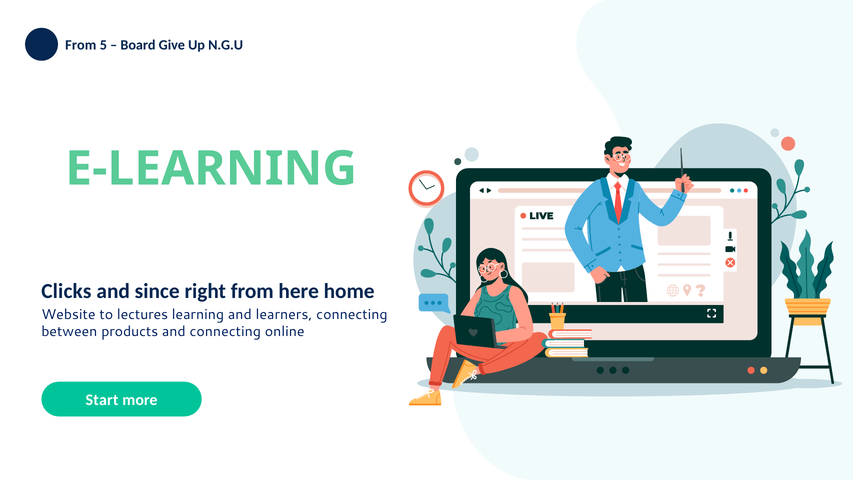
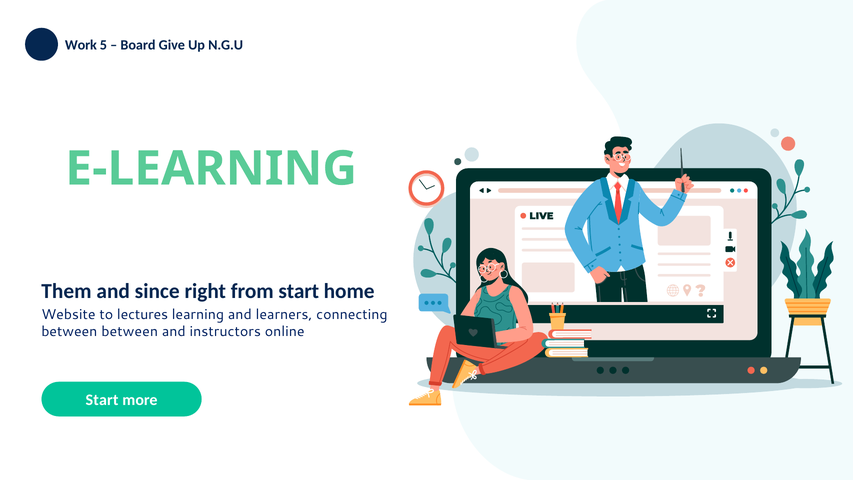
From: From -> Work (81, 45)
Clicks: Clicks -> Them (66, 291)
from here: here -> start (299, 291)
between products: products -> between (130, 332)
and connecting: connecting -> instructors (225, 332)
